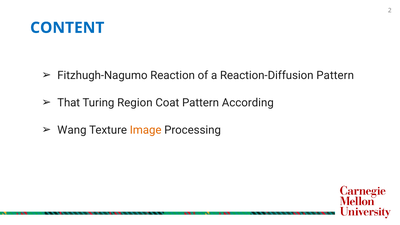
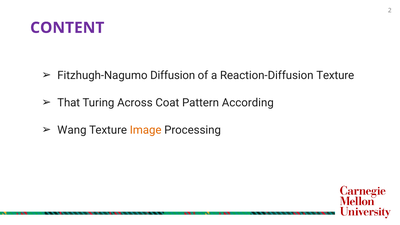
CONTENT colour: blue -> purple (67, 28)
Reaction: Reaction -> Diffusion (173, 76)
Reaction-Diffusion Pattern: Pattern -> Texture (335, 76)
Region: Region -> Across (135, 103)
